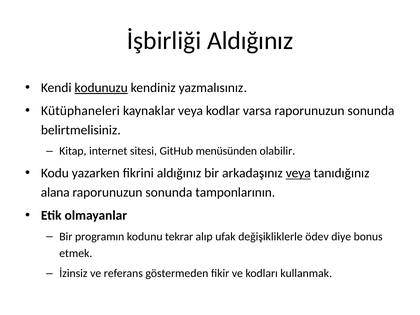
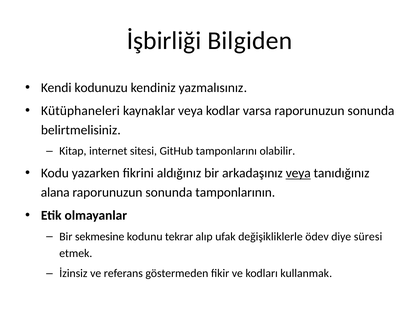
İşbirliği Aldığınız: Aldığınız -> Bilgiden (250, 41)
kodunuzu underline: present -> none (101, 88)
menüsünden: menüsünden -> tamponlarını (226, 151)
programın: programın -> sekmesine (100, 237)
bonus: bonus -> süresi (368, 237)
